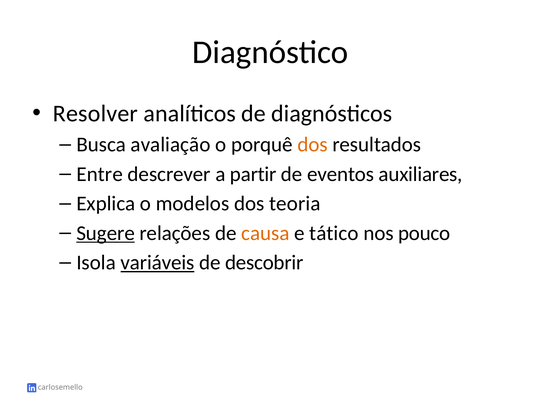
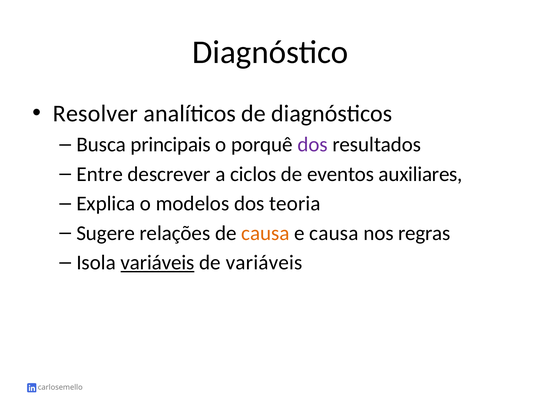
avaliação: avaliação -> principais (171, 145)
dos colour: orange -> purple (313, 145)
partir: partir -> ciclos (253, 174)
Sugere underline: present -> none (106, 233)
e tático: tático -> causa (334, 233)
pouco: pouco -> regras (424, 233)
de descobrir: descobrir -> variáveis (264, 262)
